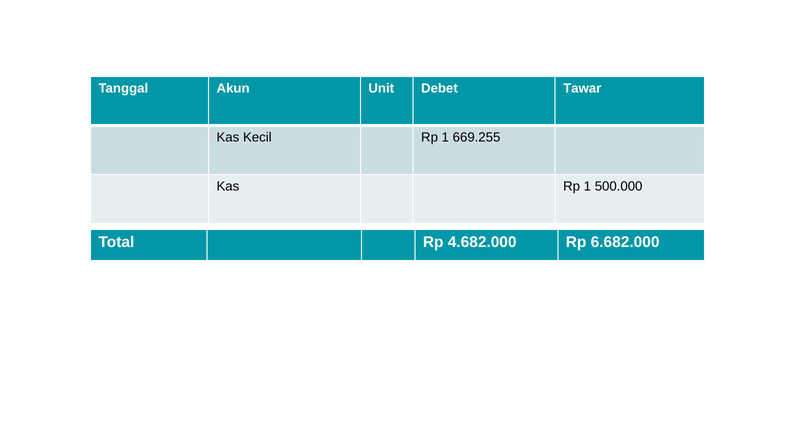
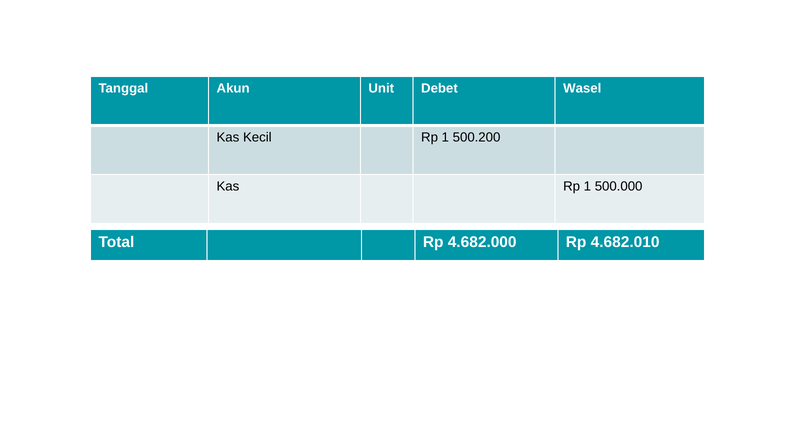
Tawar: Tawar -> Wasel (582, 88)
669.255: 669.255 -> 500.200 (477, 137)
6.682.000: 6.682.000 -> 4.682.010 (625, 242)
